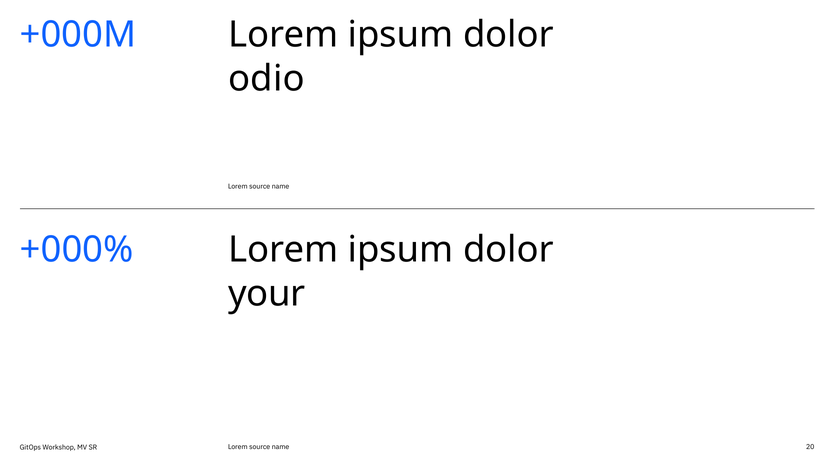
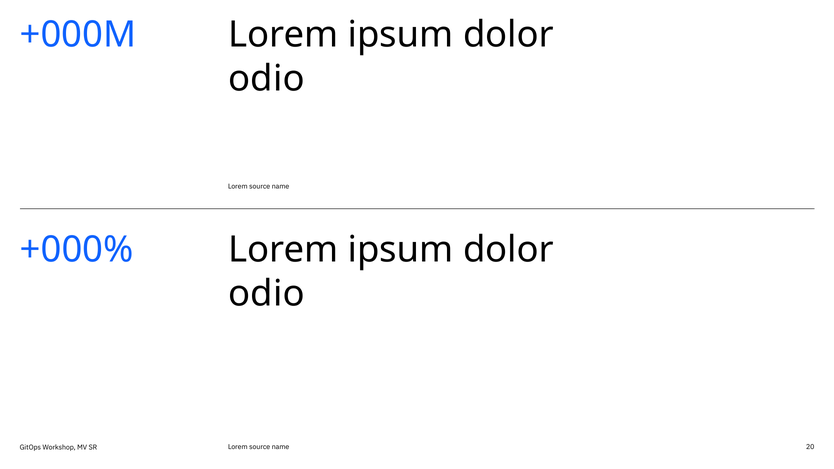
your: your -> odio (266, 294)
